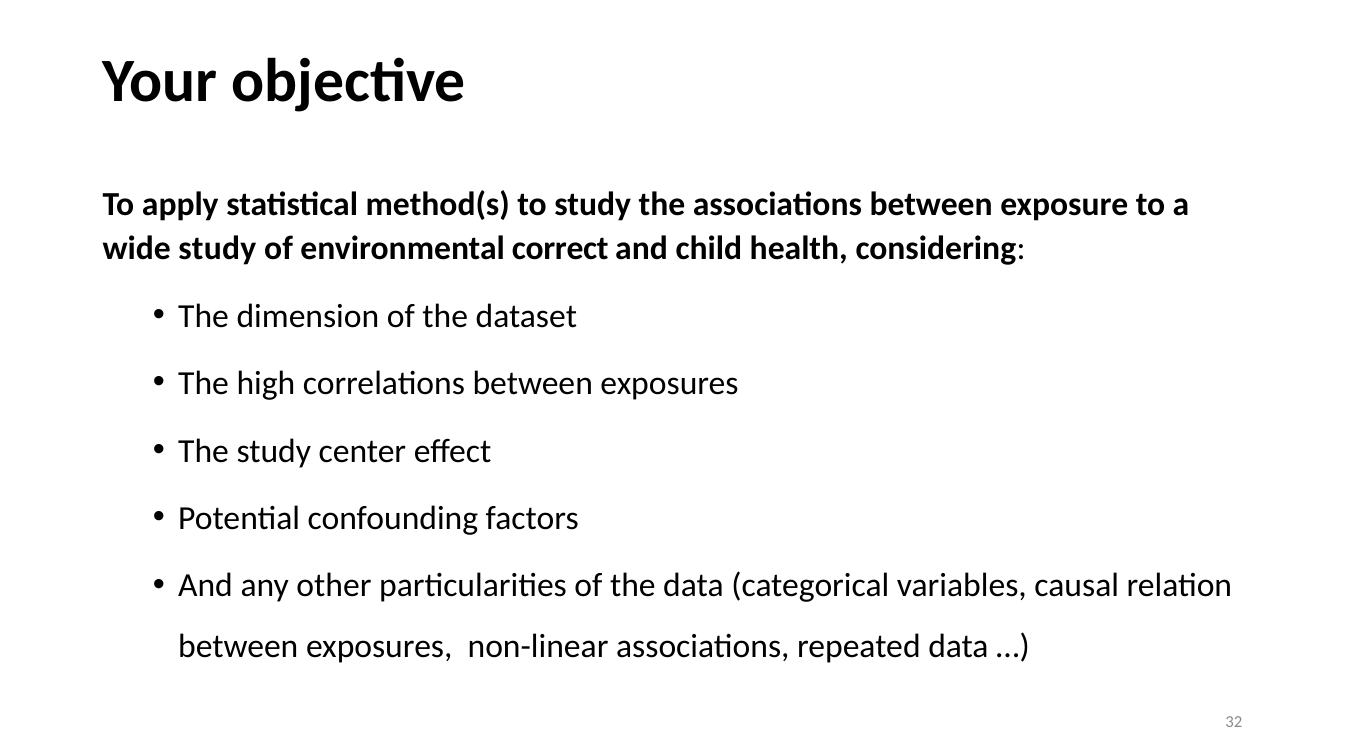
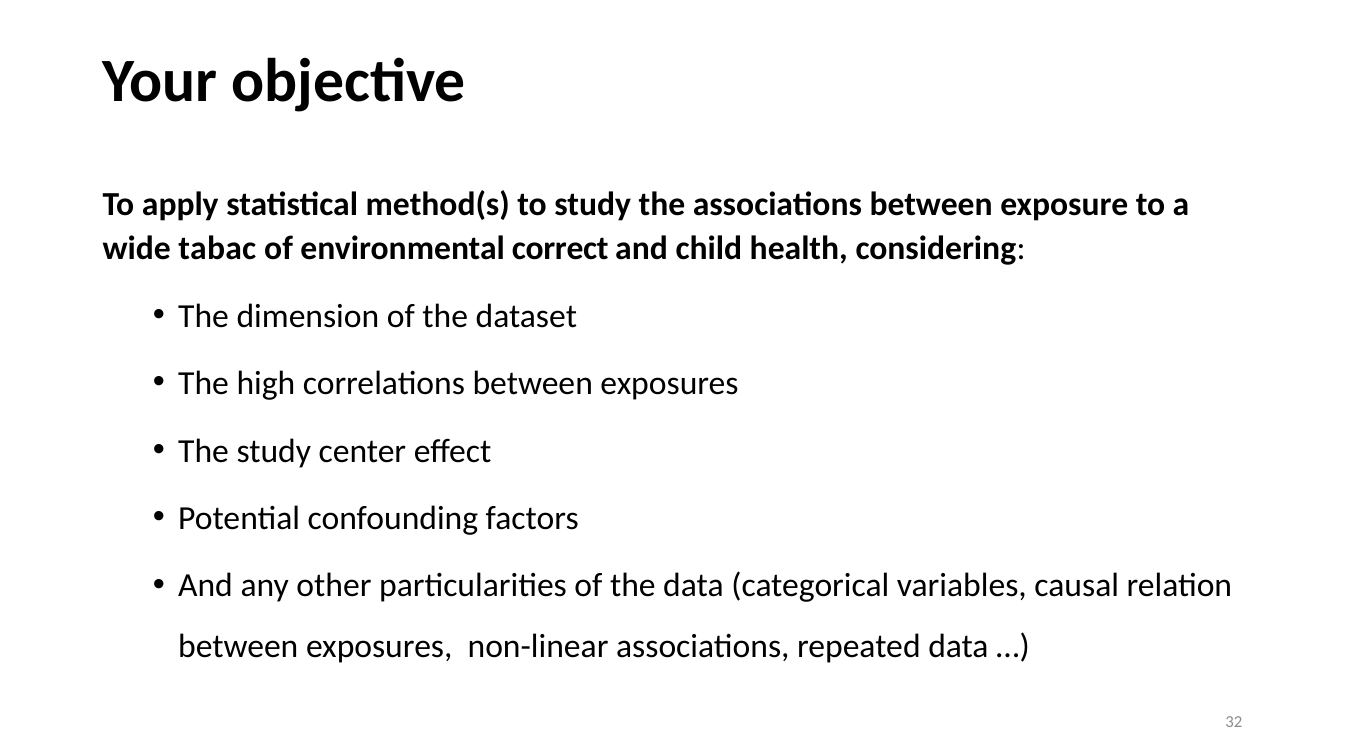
wide study: study -> tabac (217, 249)
